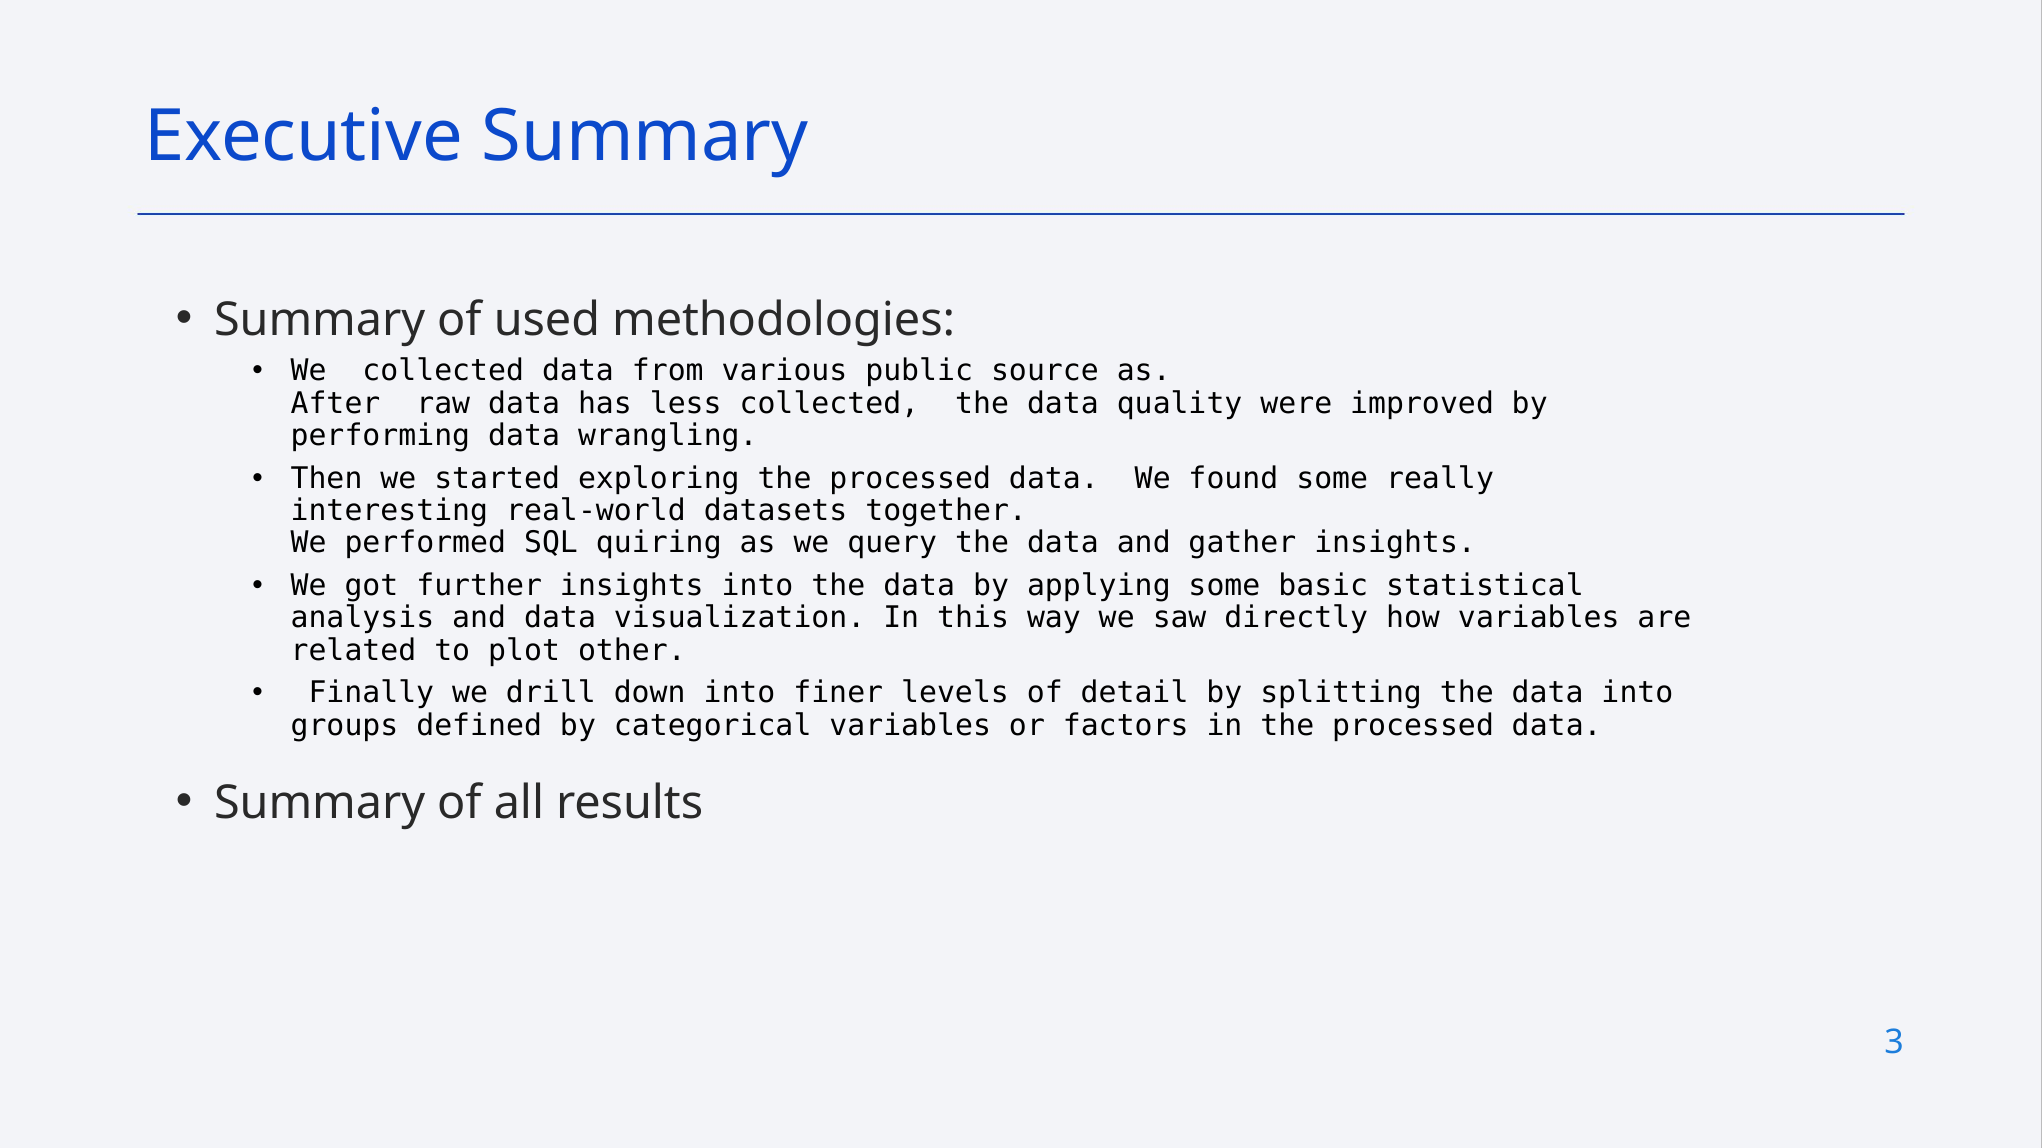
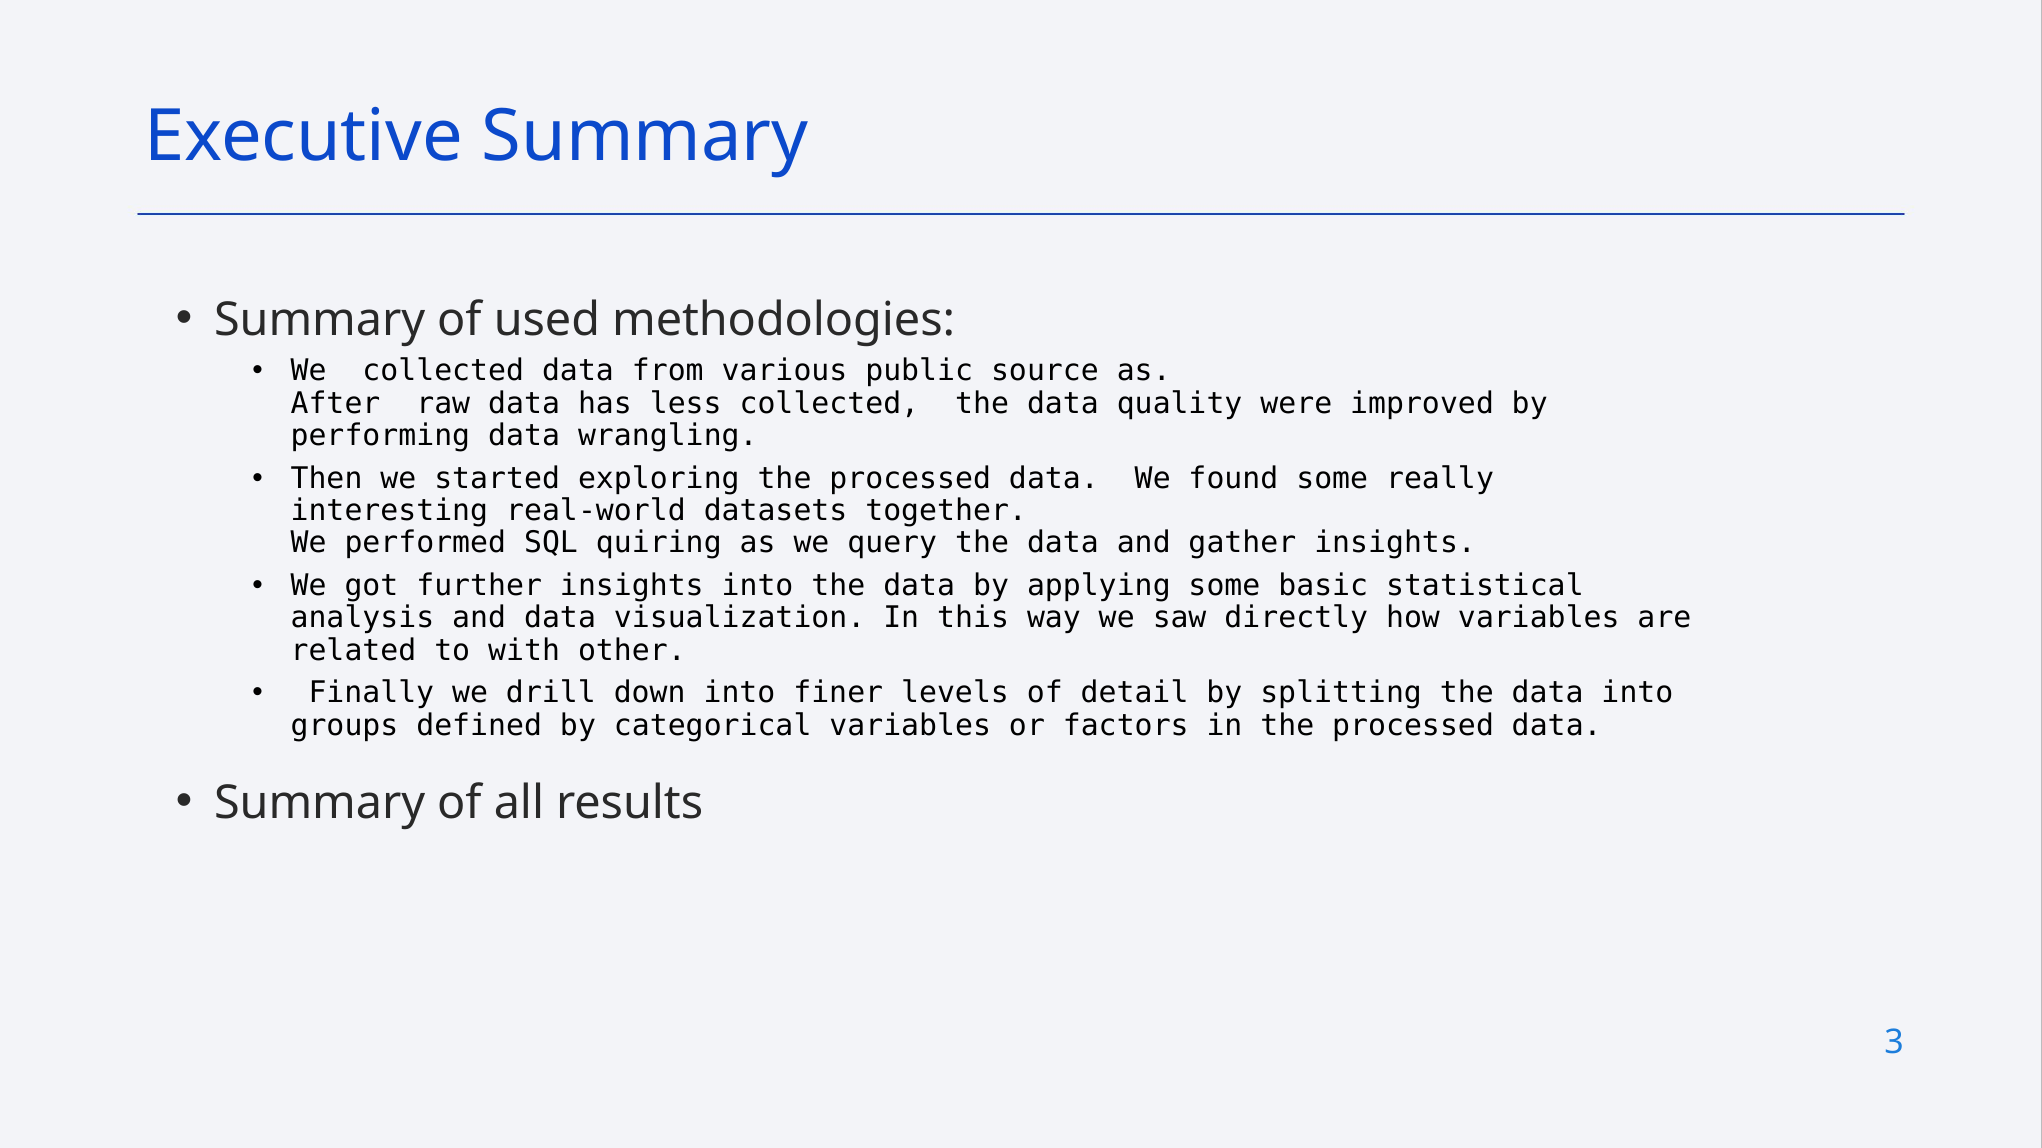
plot: plot -> with (524, 651)
